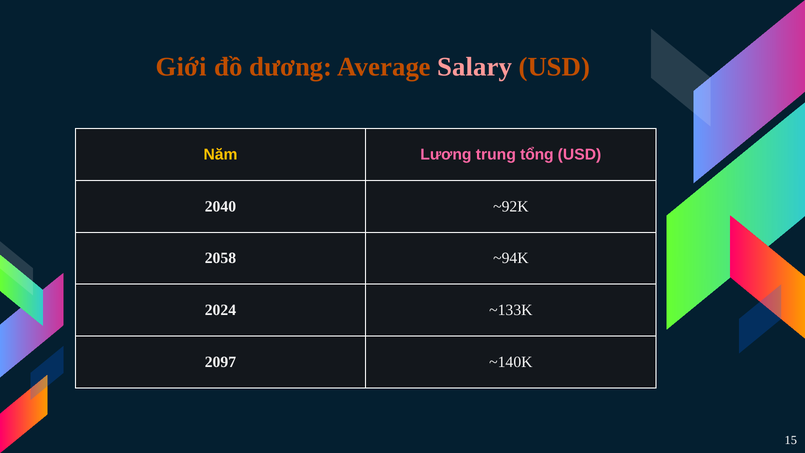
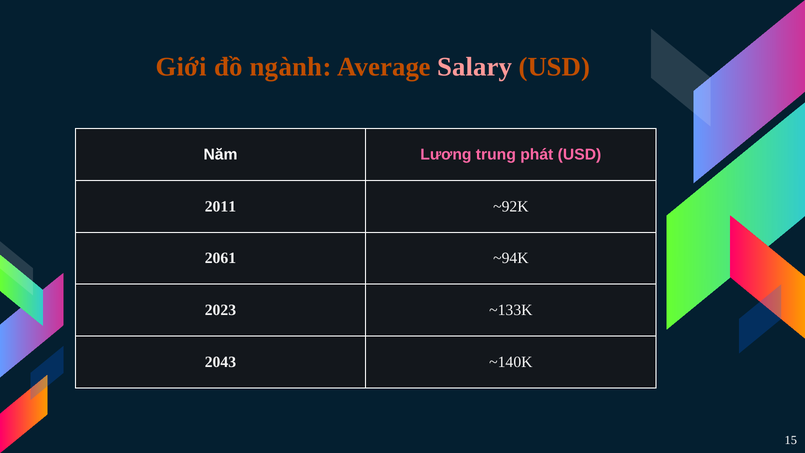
dương: dương -> ngành (291, 67)
Năm colour: yellow -> white (220, 155)
tổng: tổng -> phát (537, 155)
2040: 2040 -> 2011 (220, 206)
2058: 2058 -> 2061 (220, 258)
2024: 2024 -> 2023 (220, 310)
2097: 2097 -> 2043 (220, 362)
